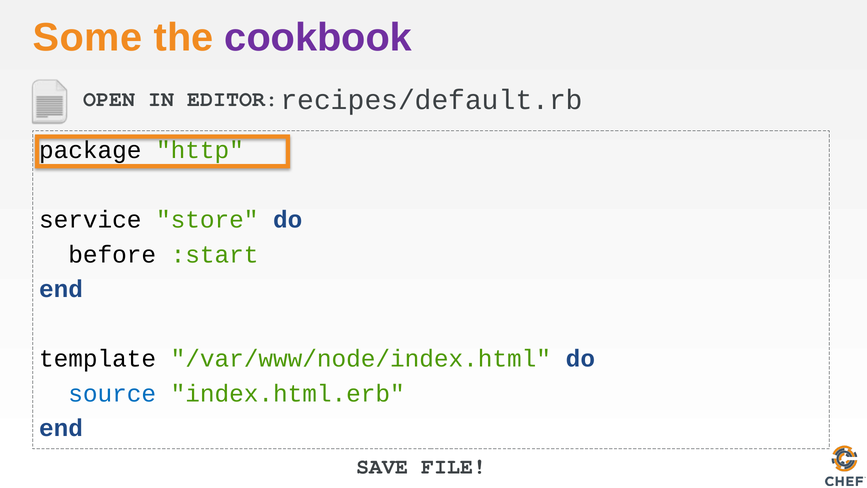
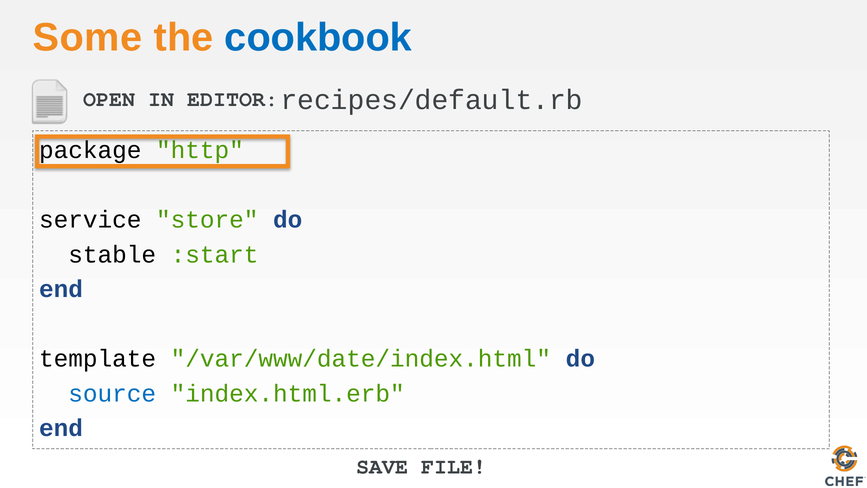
cookbook colour: purple -> blue (318, 37)
before: before -> stable (112, 254)
/var/www/node/index.html: /var/www/node/index.html -> /var/www/date/index.html (361, 359)
